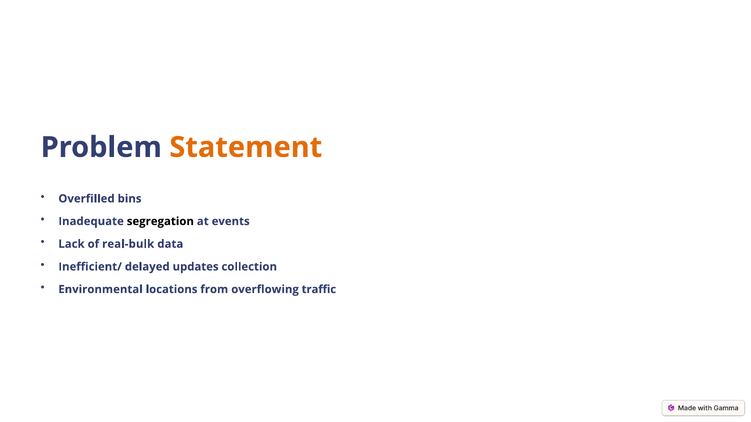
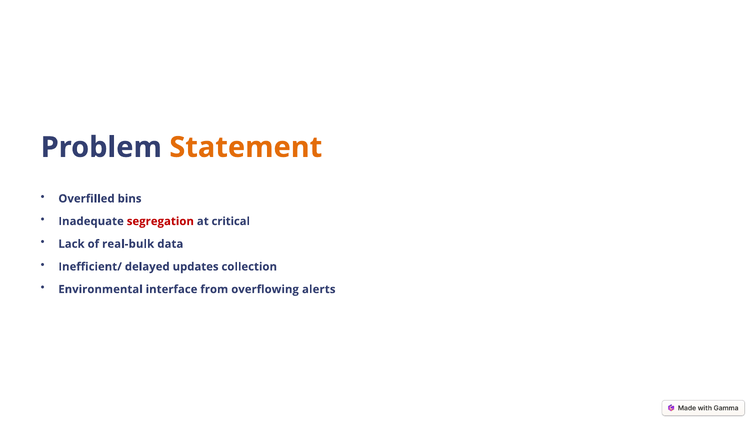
segregation colour: black -> red (160, 222)
events: events -> critical (231, 222)
locations: locations -> interface (172, 290)
traffic: traffic -> alerts (319, 290)
